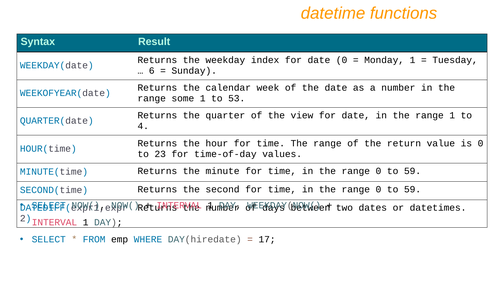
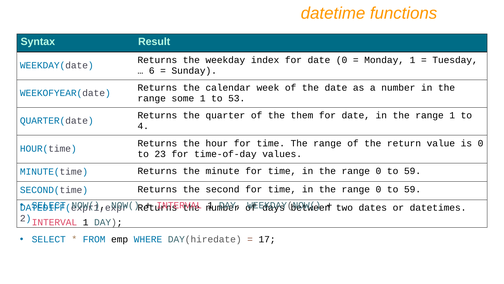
view: view -> them (302, 115)
